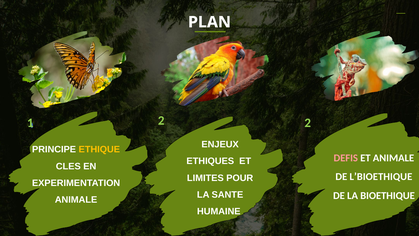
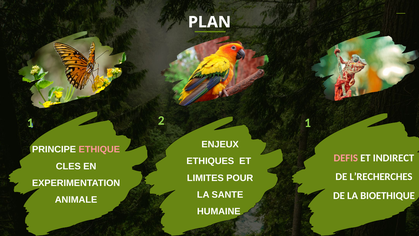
2 2: 2 -> 1 (308, 123)
ETHIQUE colour: yellow -> pink (99, 149)
ET ANIMALE: ANIMALE -> INDIRECT (394, 158)
L’BIOETHIQUE: L’BIOETHIQUE -> L’RECHERCHES (381, 177)
